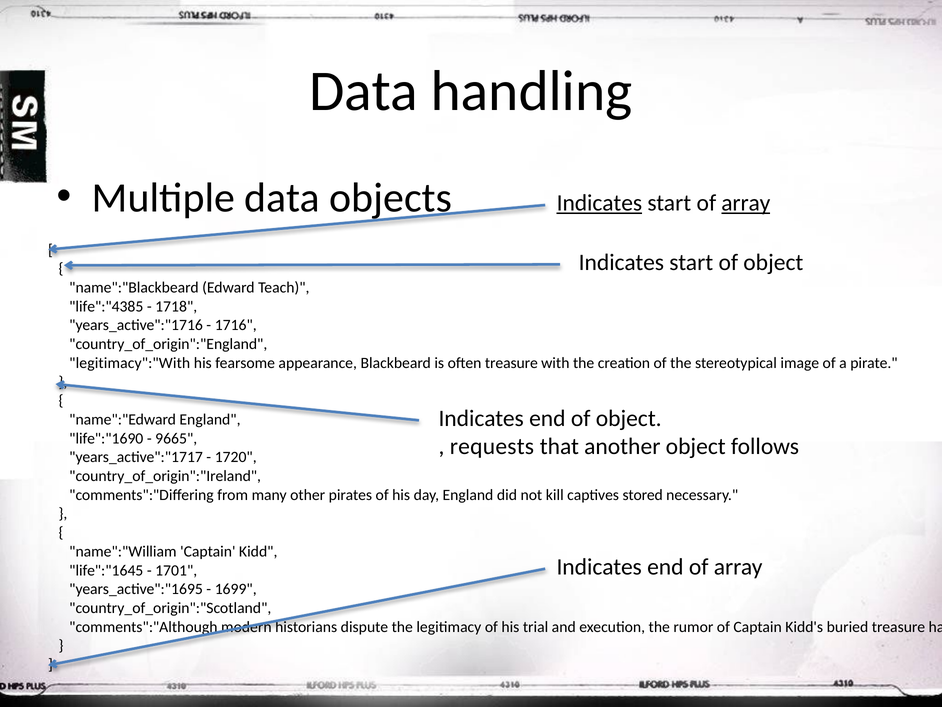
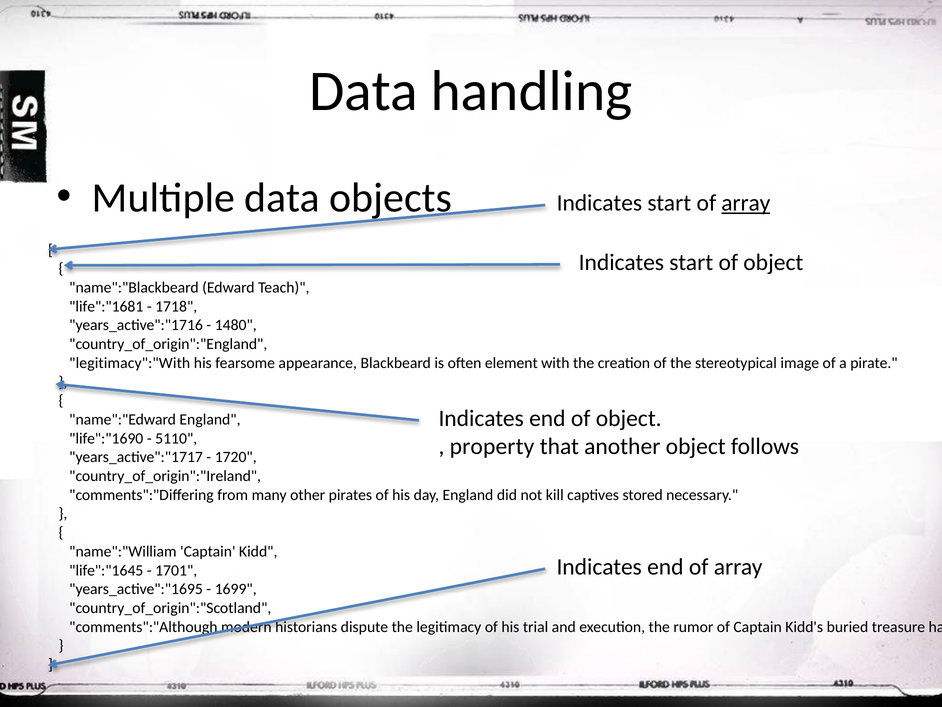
Indicates underline: present -> none (599, 203)
life":"4385: life":"4385 -> life":"1681 (106, 306)
1716: 1716 -> 1480 (236, 325)
often treasure: treasure -> element (511, 363)
9665: 9665 -> 5110 (176, 438)
requests: requests -> property (492, 446)
